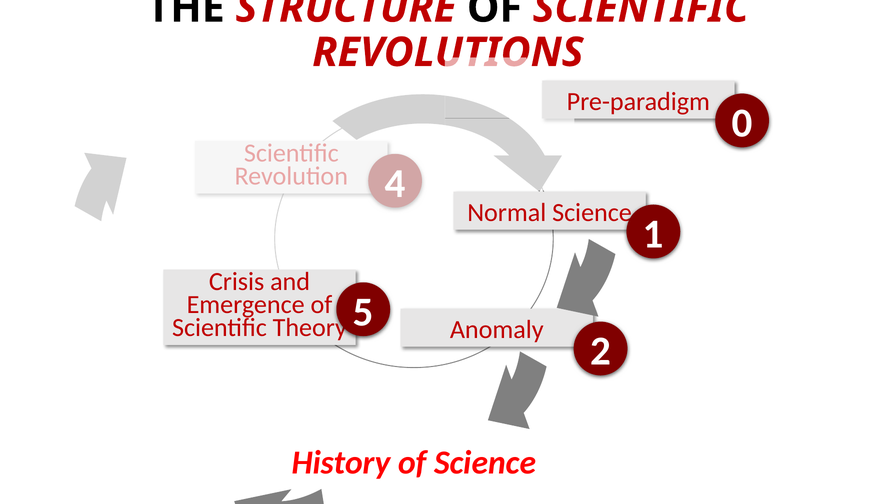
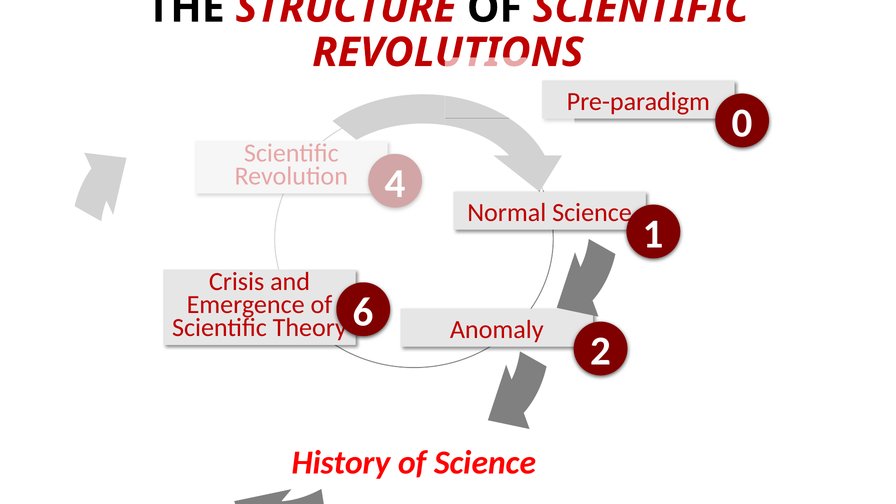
5: 5 -> 6 (363, 312)
